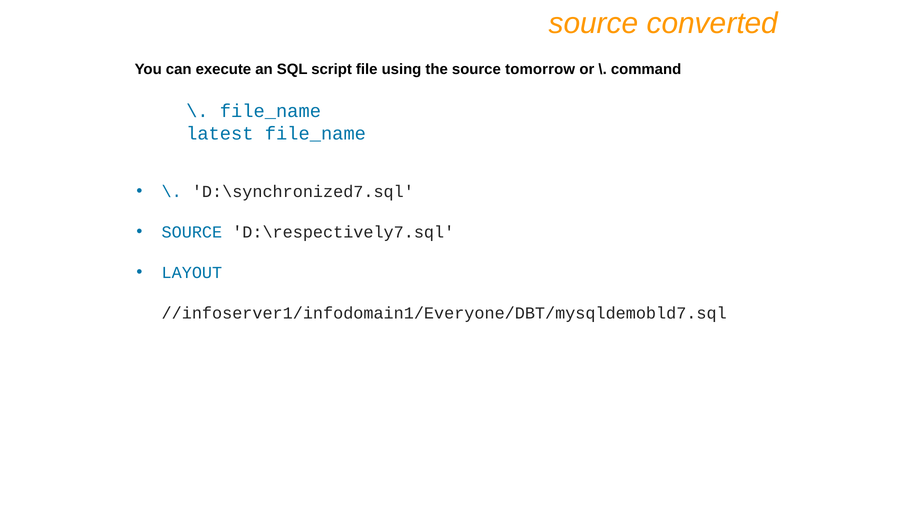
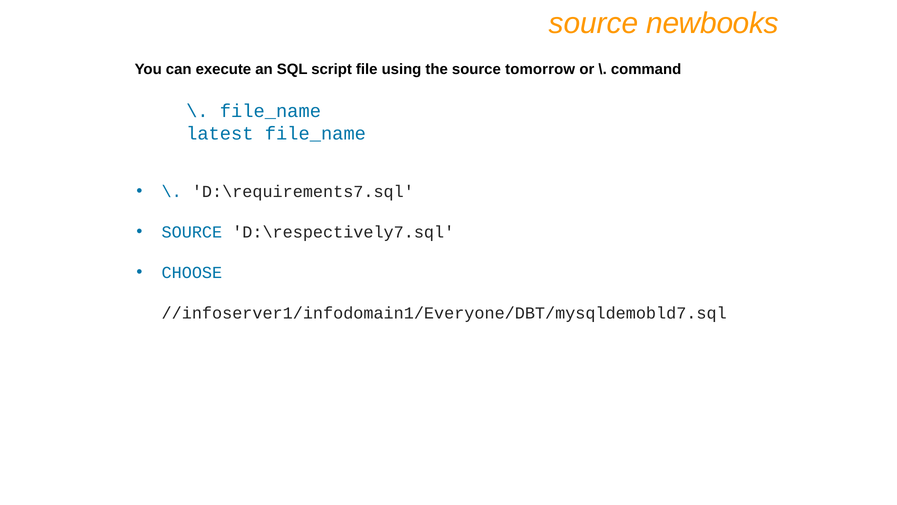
converted: converted -> newbooks (713, 23)
D:\synchronized7.sql: D:\synchronized7.sql -> D:\requirements7.sql (303, 192)
LAYOUT: LAYOUT -> CHOOSE (192, 272)
